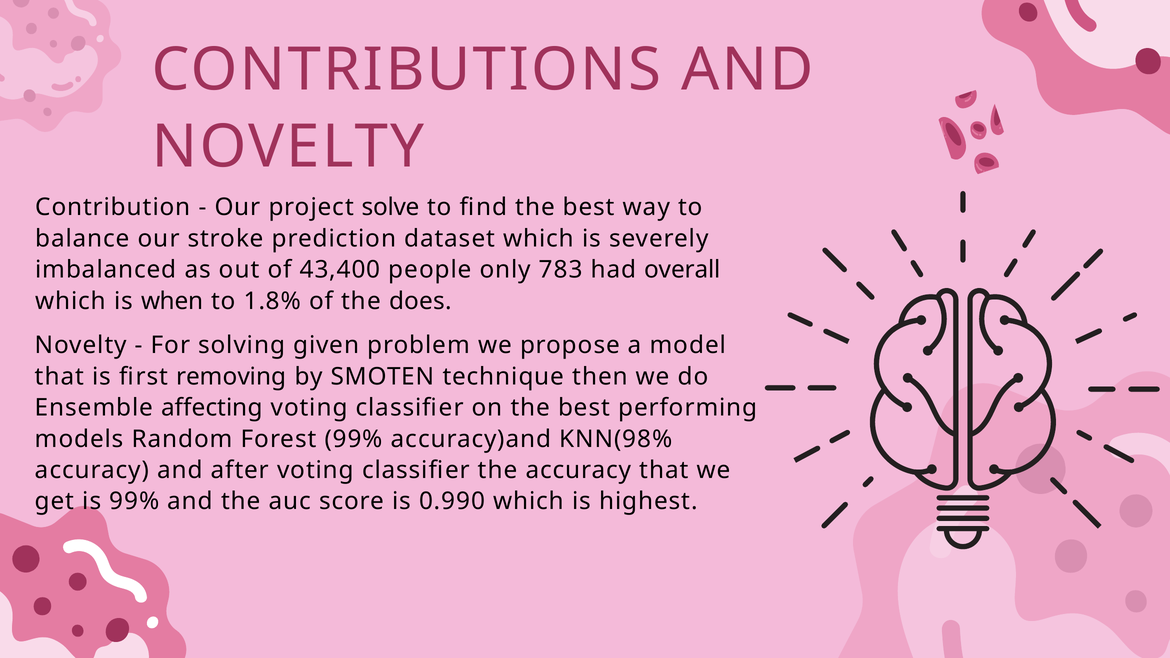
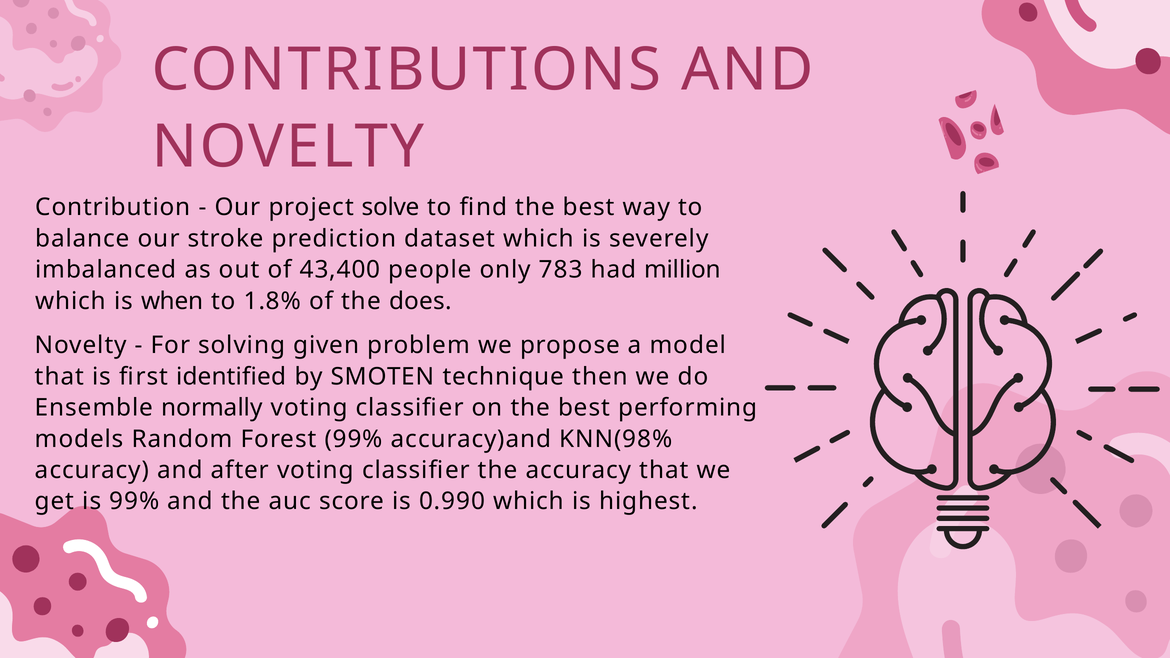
overall: overall -> million (683, 270)
removing: removing -> identified (231, 377)
affecting: affecting -> normally (212, 408)
